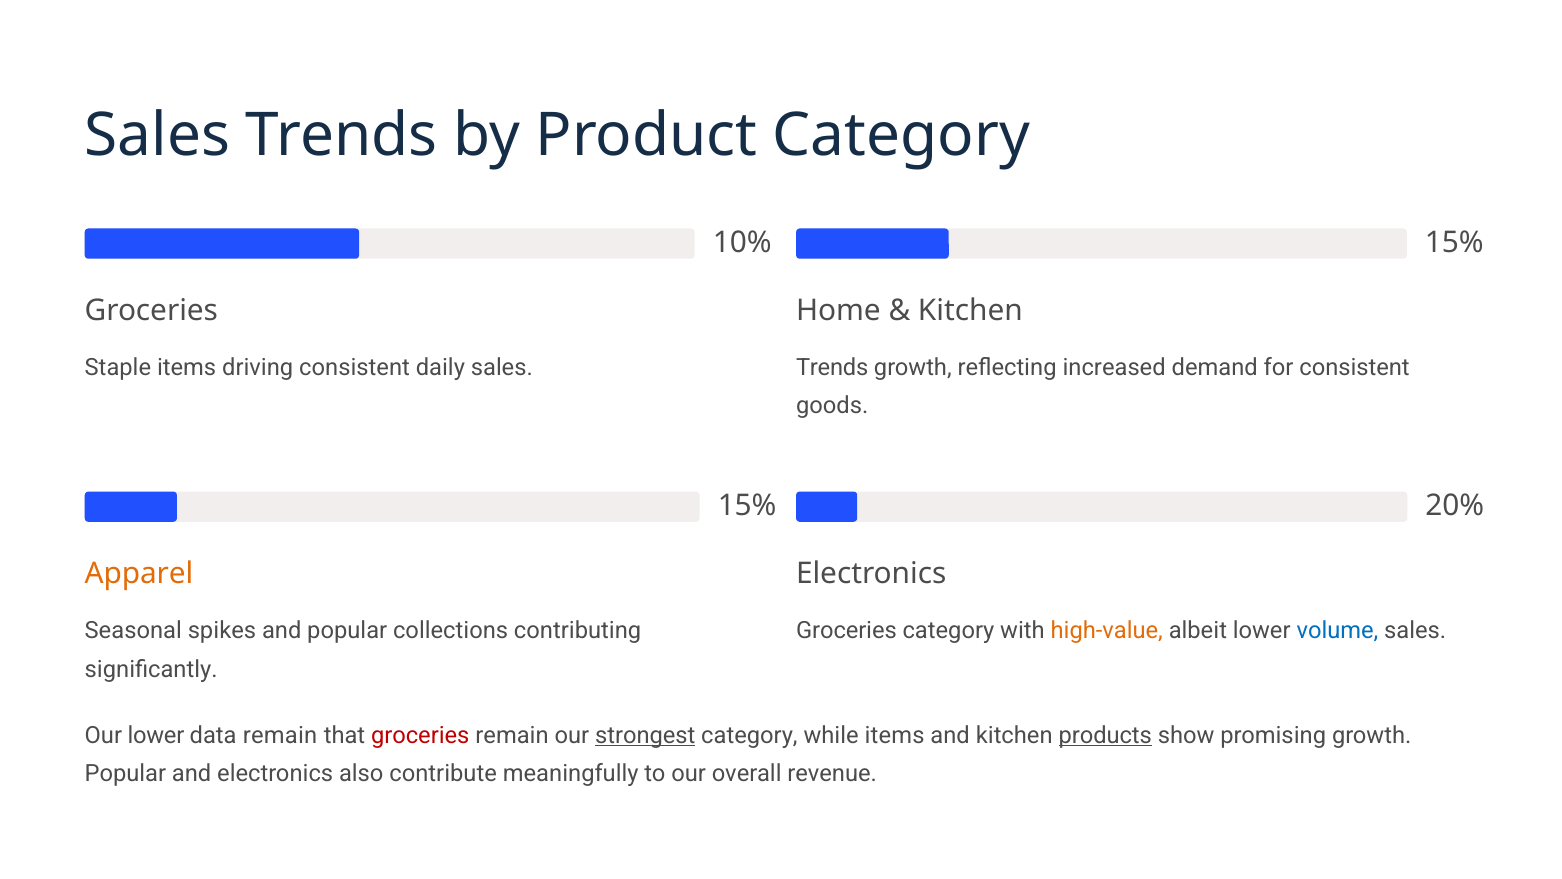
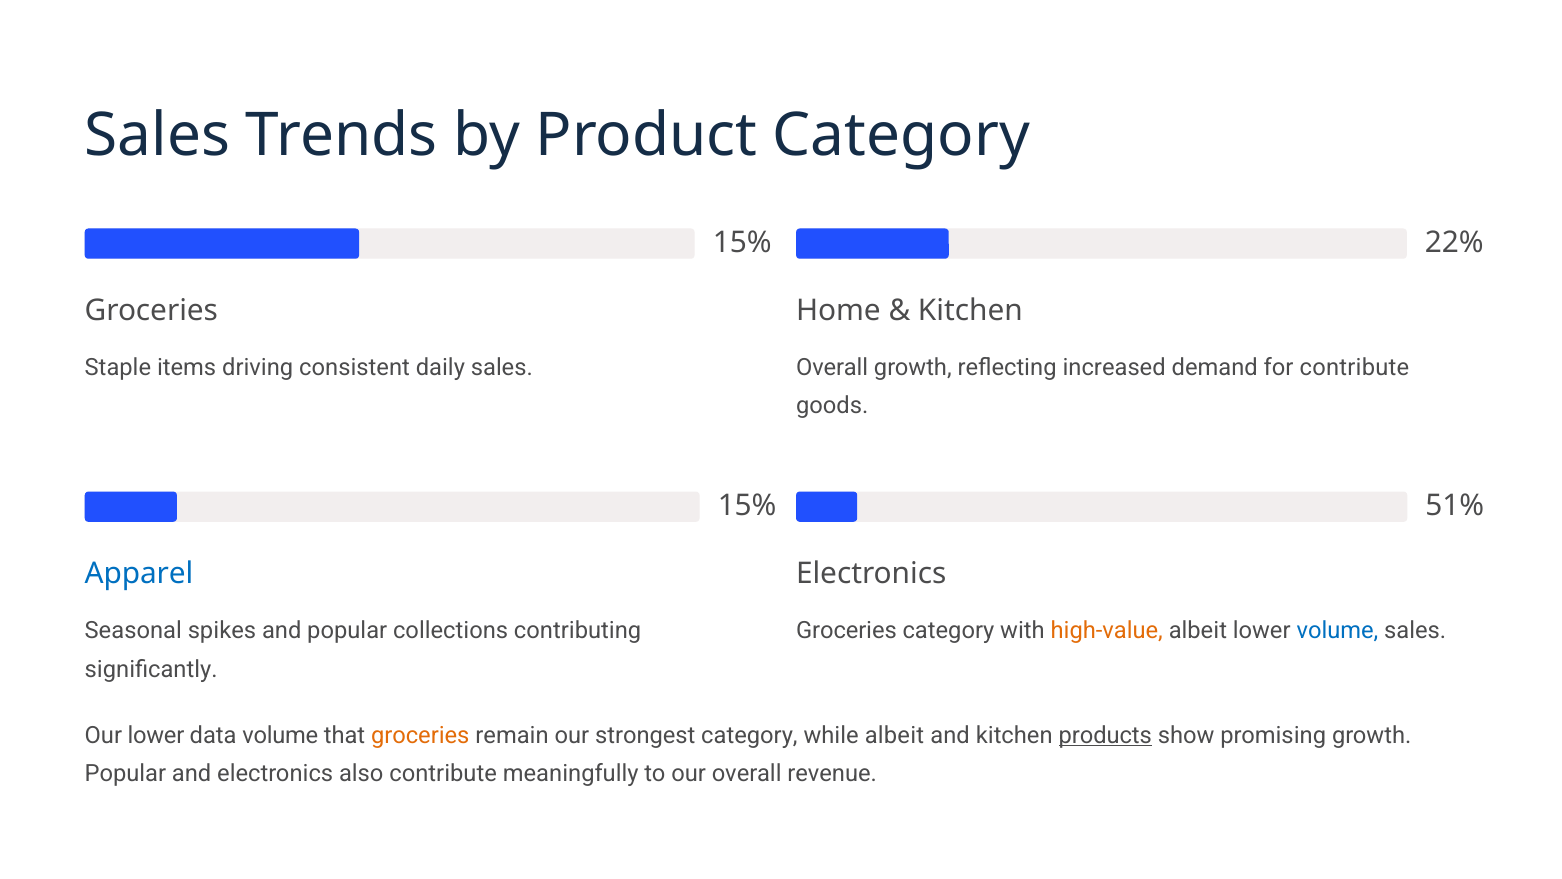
10%: 10% -> 15% (742, 242)
15%: 15% -> 22% (1454, 242)
Trends: Trends -> Overall (832, 367)
for consistent: consistent -> contribute (1354, 367)
20%: 20% -> 51% (1455, 505)
Apparel colour: orange -> blue (139, 573)
data remain: remain -> volume (280, 735)
groceries colour: red -> orange (420, 735)
strongest underline: present -> none (645, 735)
while items: items -> albeit (895, 735)
